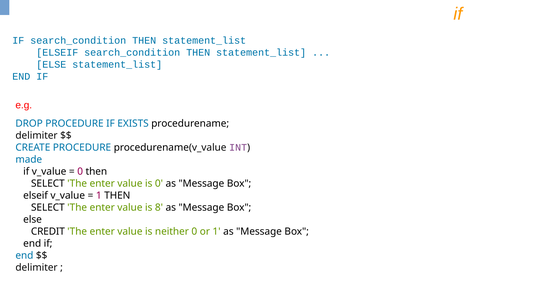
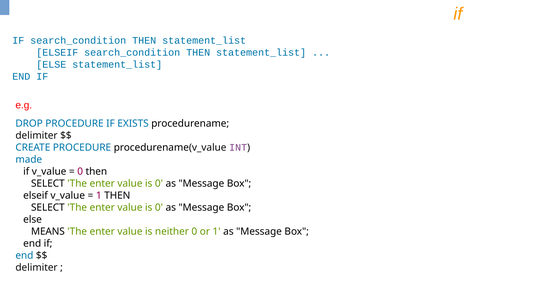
8: 8 -> 0 (159, 207)
CREDIT: CREDIT -> MEANS (48, 231)
